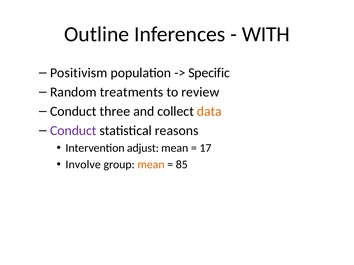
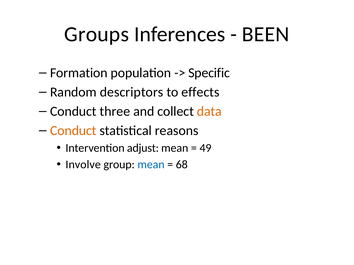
Outline: Outline -> Groups (97, 34)
WITH: WITH -> BEEN (266, 34)
Positivism: Positivism -> Formation (79, 73)
treatments: treatments -> descriptors (132, 92)
review: review -> effects (200, 92)
Conduct colour: purple -> orange (73, 131)
17: 17 -> 49 (205, 148)
mean colour: orange -> blue (151, 165)
85: 85 -> 68 (182, 165)
